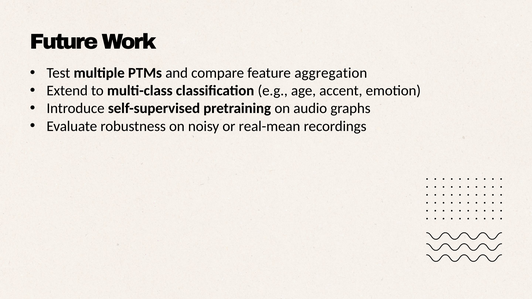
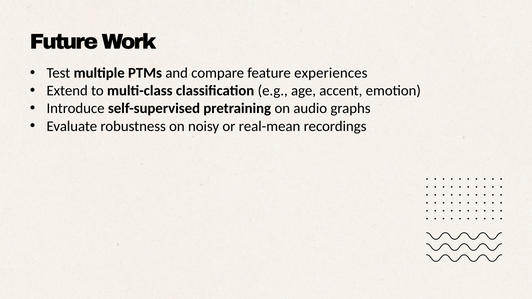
aggregation: aggregation -> experiences (331, 73)
